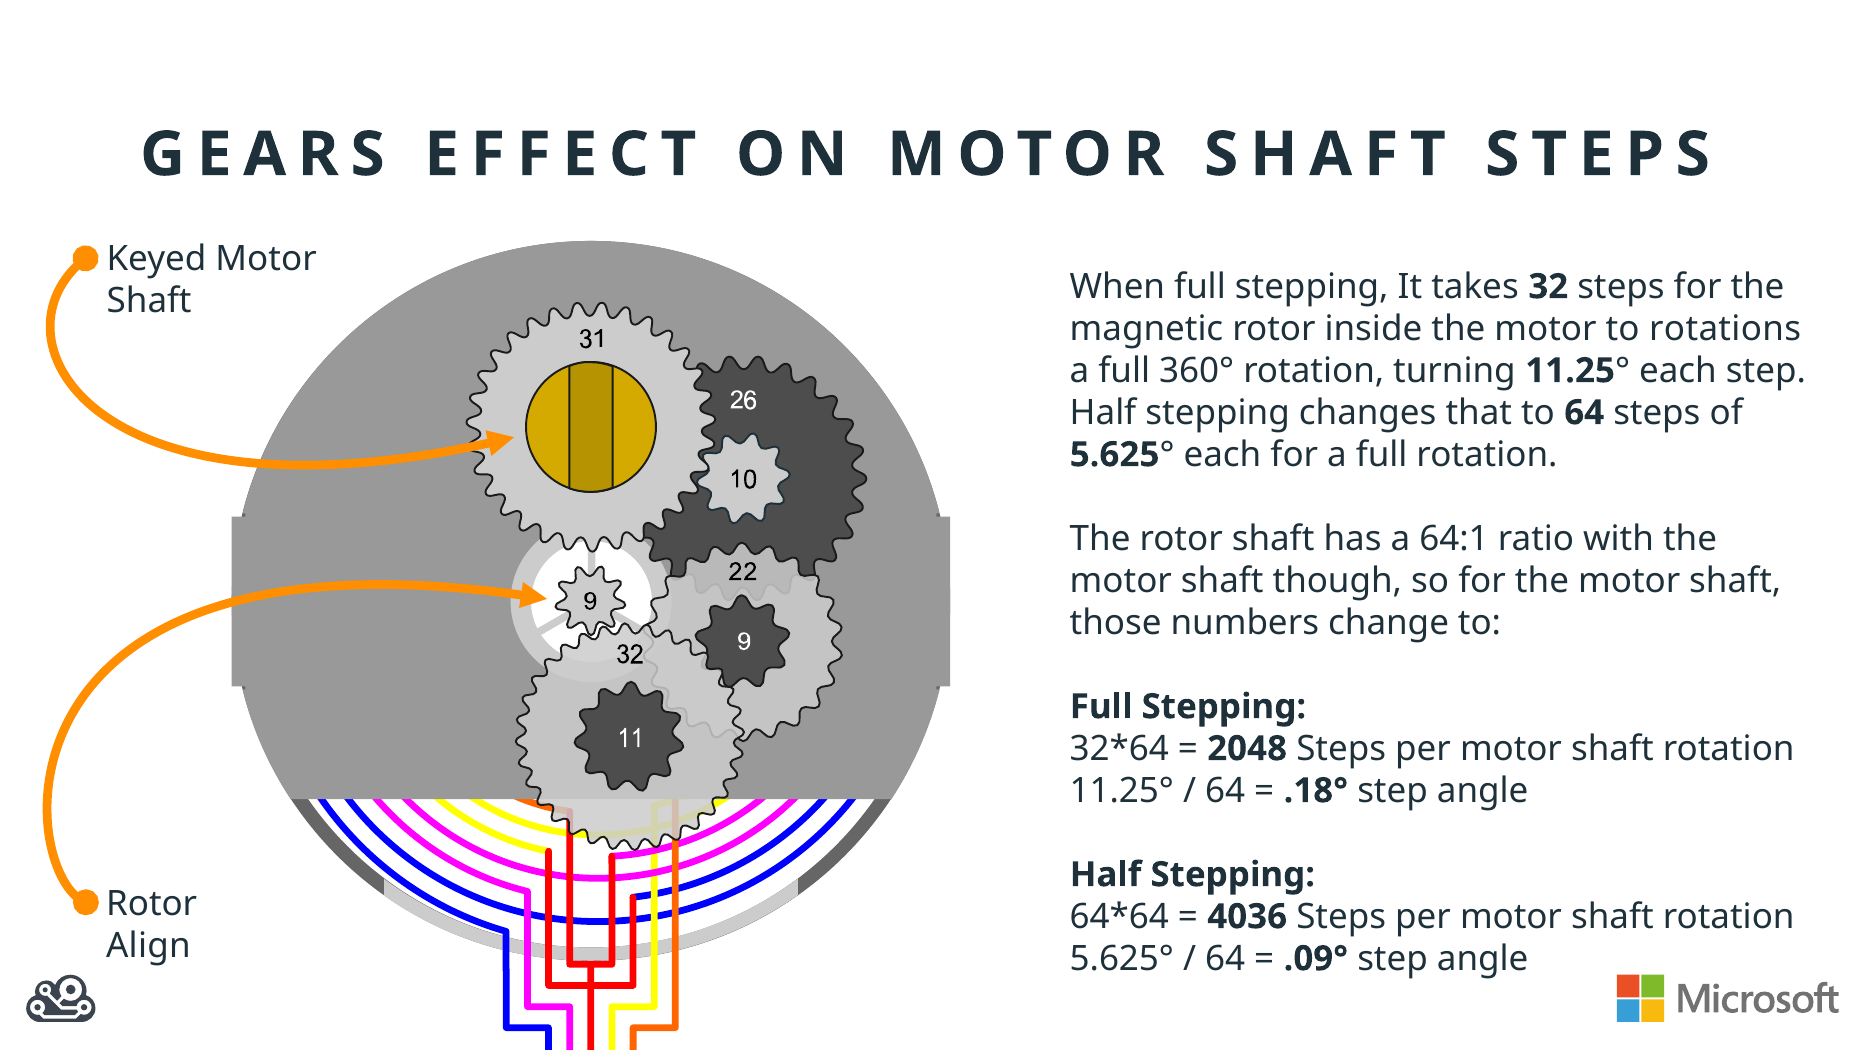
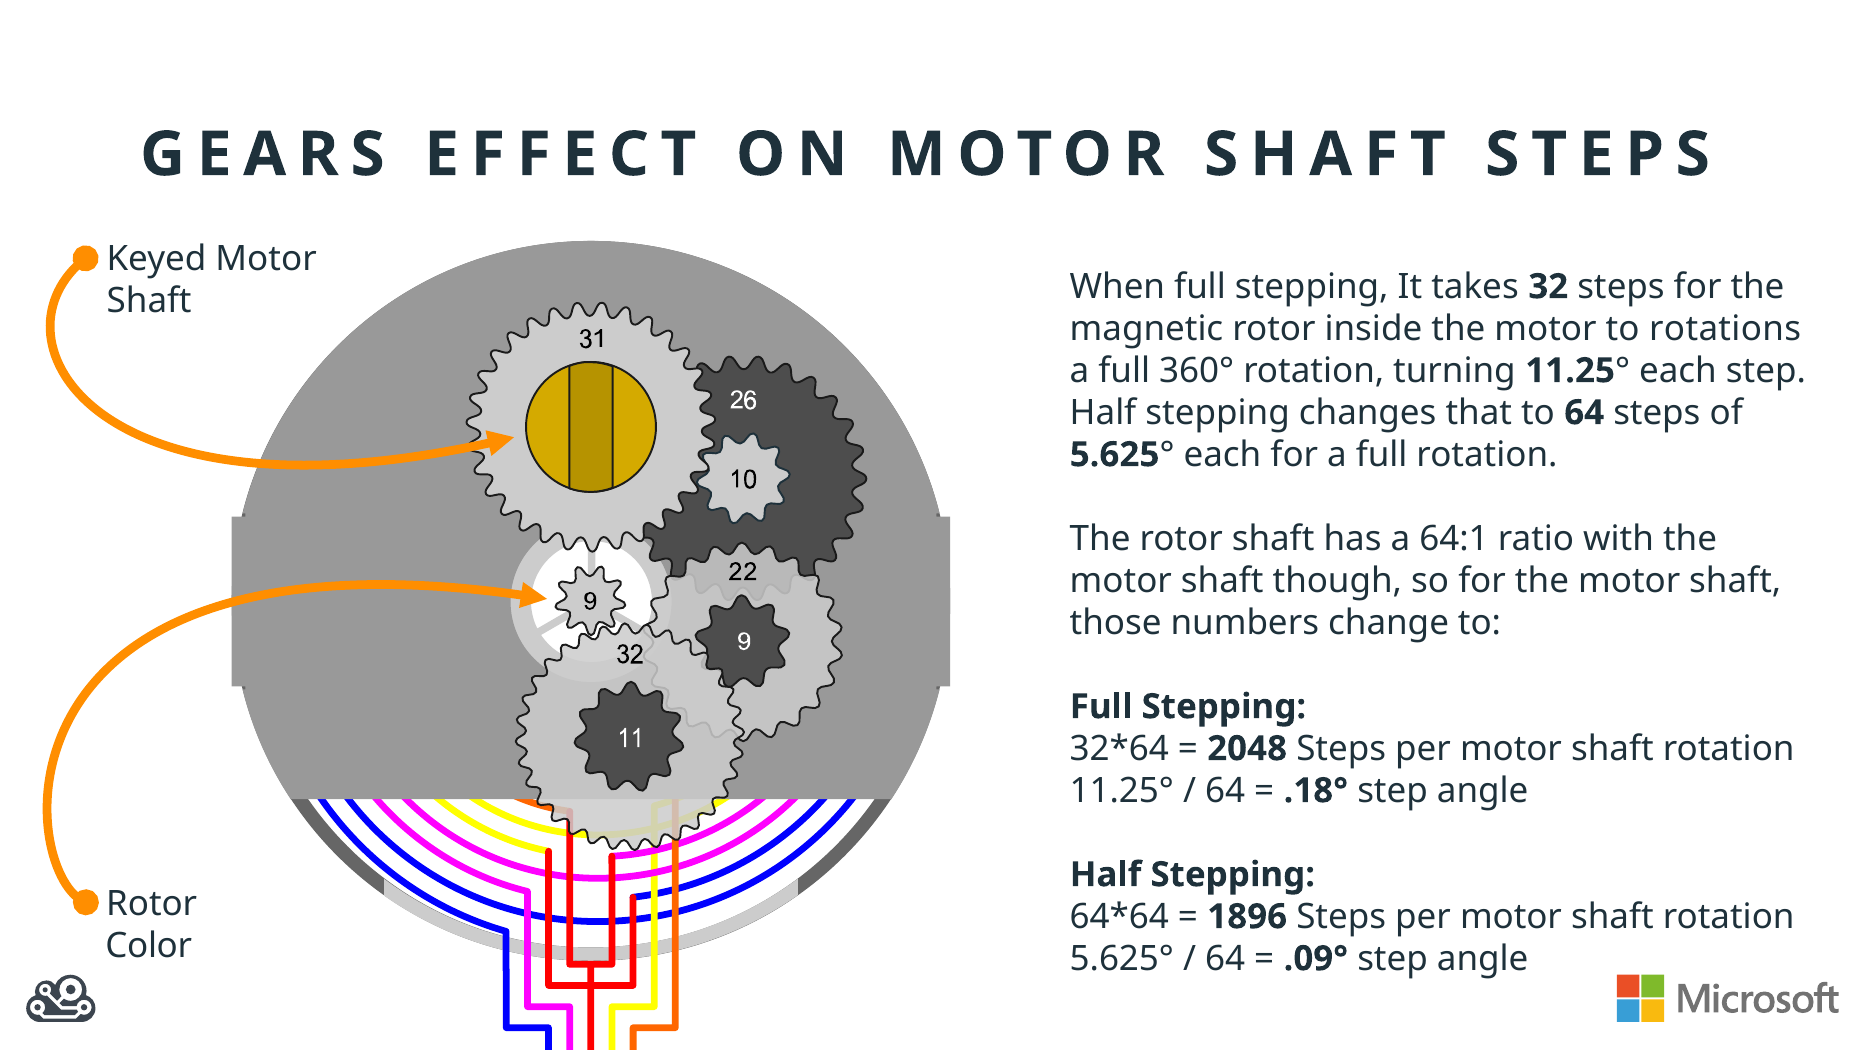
4036: 4036 -> 1896 (1247, 917)
Align: Align -> Color (149, 946)
